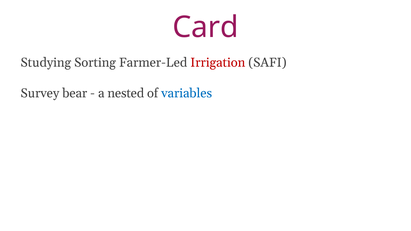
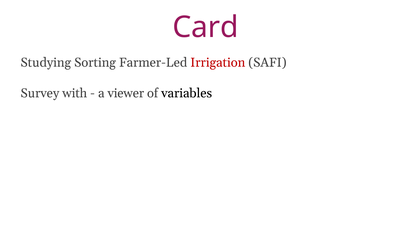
bear: bear -> with (75, 93)
nested: nested -> viewer (126, 93)
variables colour: blue -> black (187, 93)
